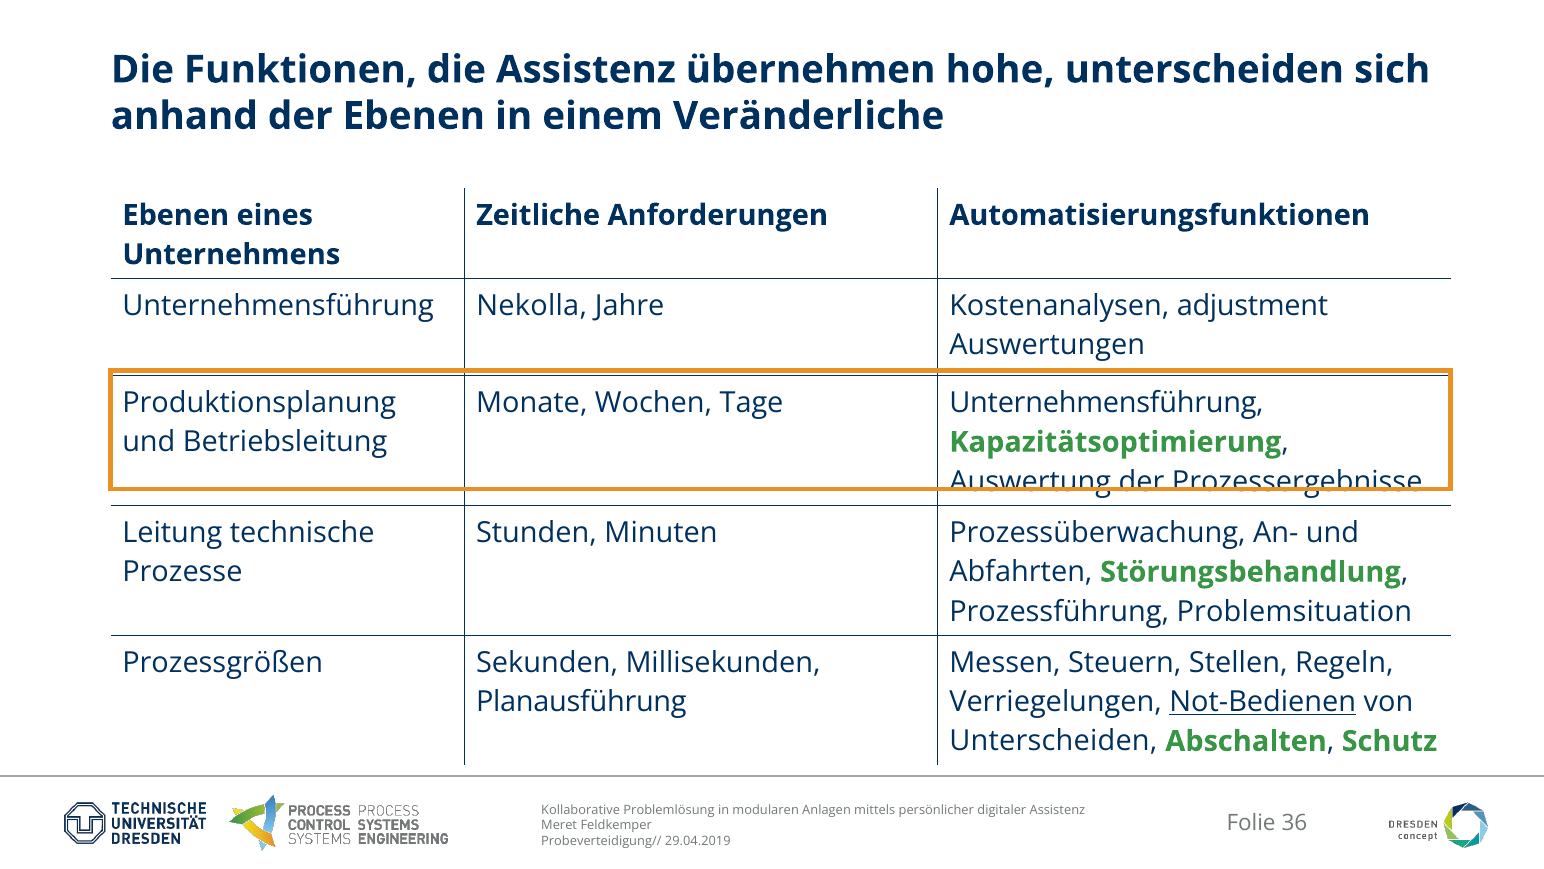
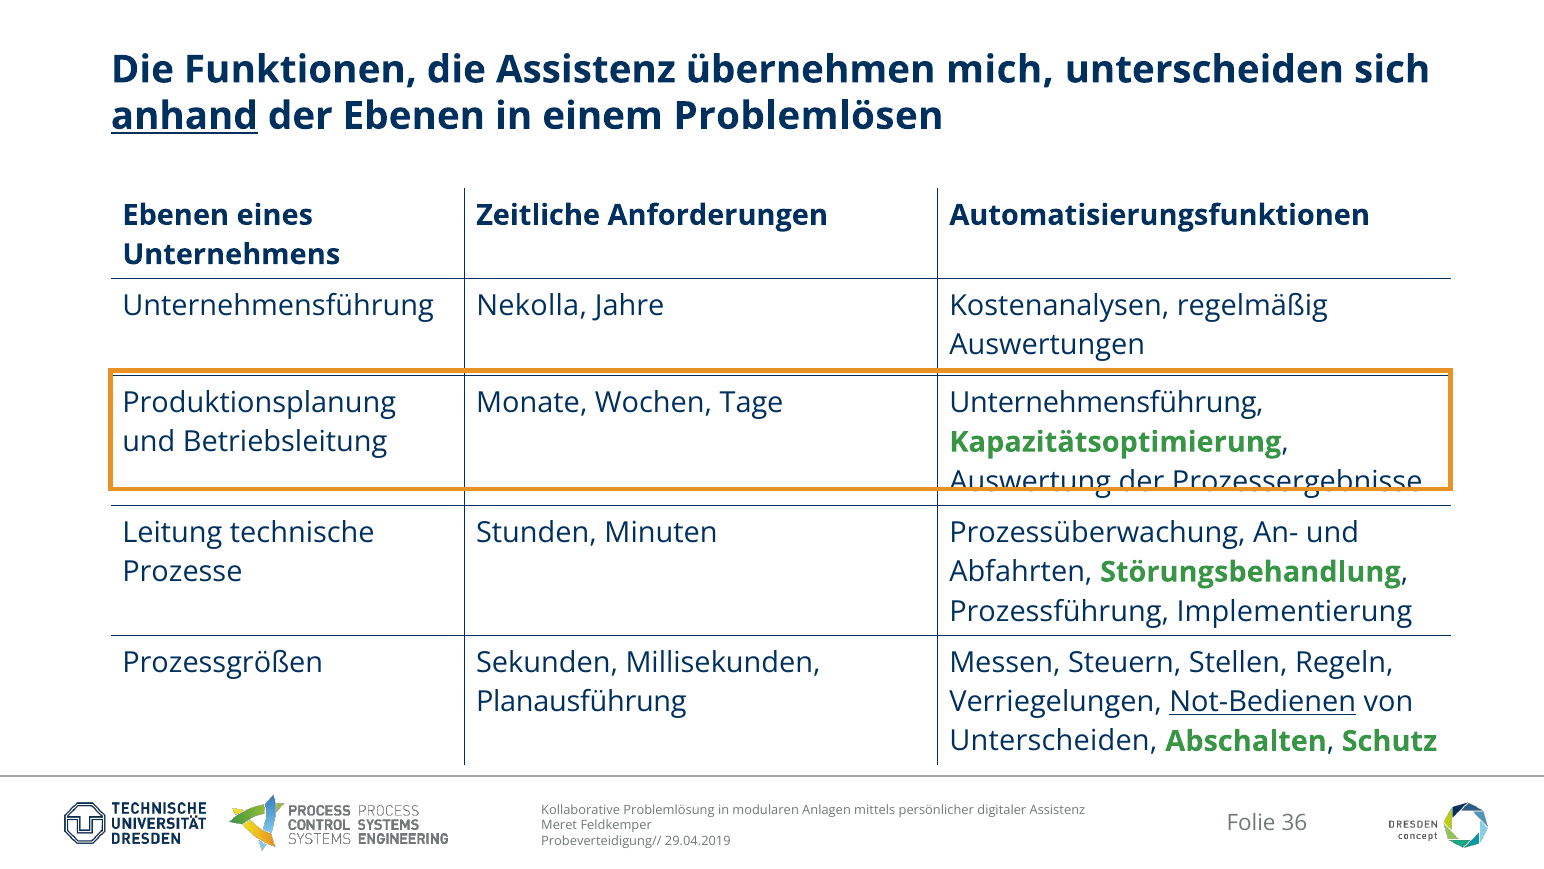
hohe: hohe -> mich (1000, 70)
anhand underline: none -> present (184, 116)
Veränderliche: Veränderliche -> Problemlösen (809, 116)
adjustment: adjustment -> regelmäßig (1252, 305)
Problemsituation: Problemsituation -> Implementierung (1294, 611)
